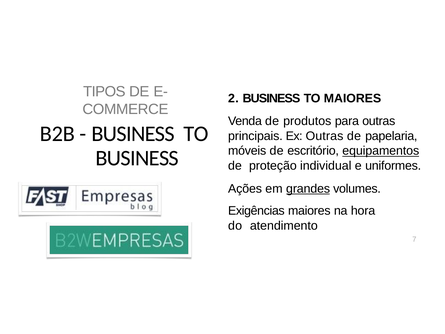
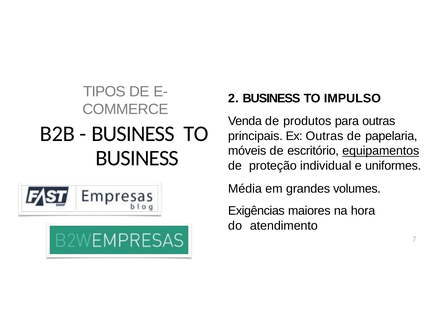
TO MAIORES: MAIORES -> IMPULSO (352, 98)
Ações: Ações -> Média (245, 188)
grandes underline: present -> none (308, 188)
